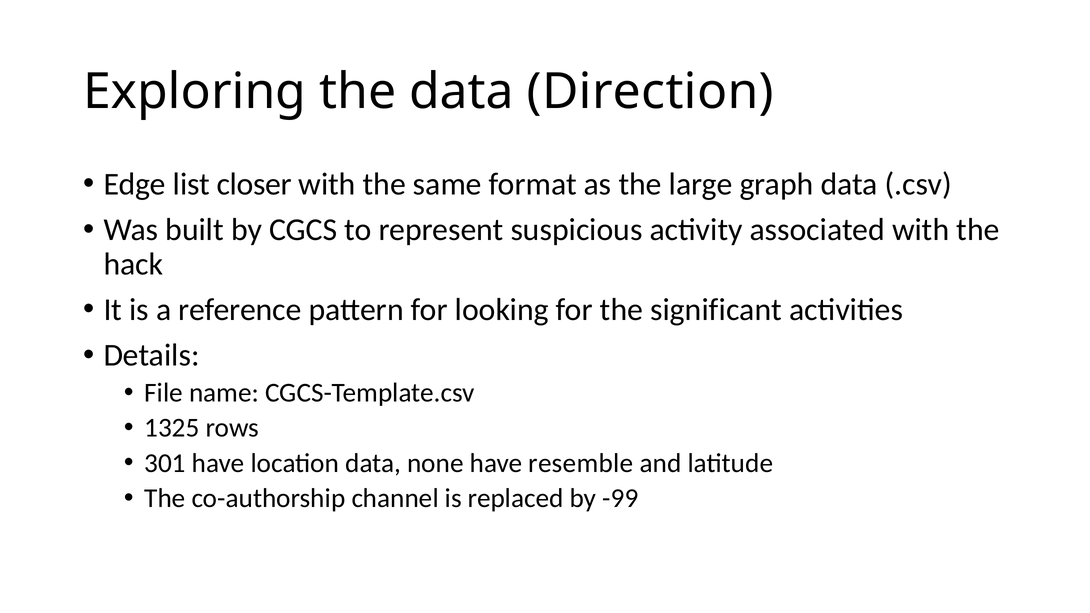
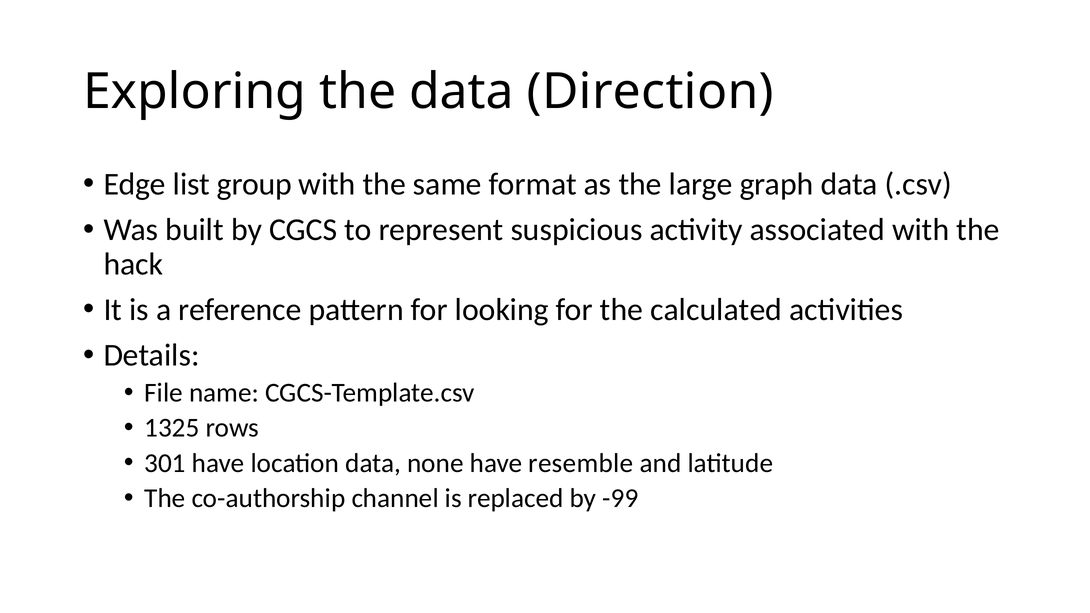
closer: closer -> group (254, 184)
significant: significant -> calculated (716, 310)
